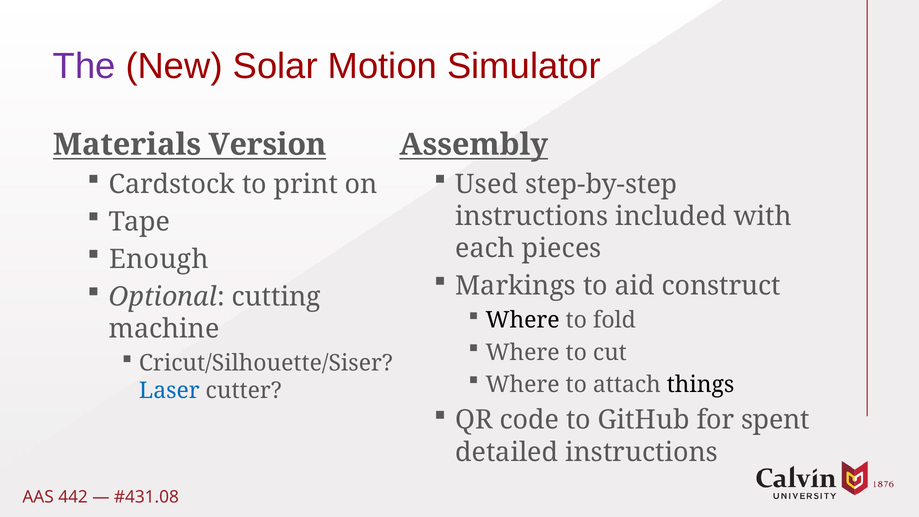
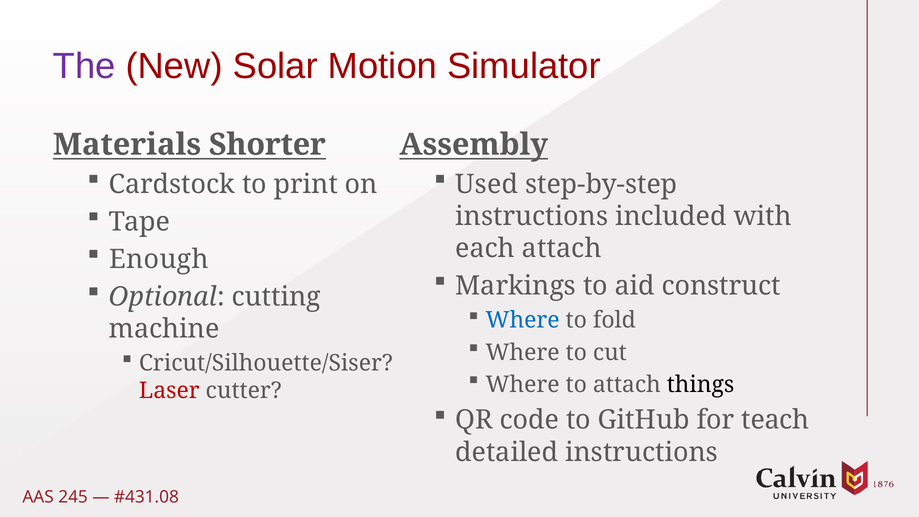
Version: Version -> Shorter (267, 145)
each pieces: pieces -> attach (562, 249)
Where colour: black -> blue (523, 320)
Laser colour: blue -> red (169, 391)
spent: spent -> teach (775, 420)
442: 442 -> 245 (73, 497)
